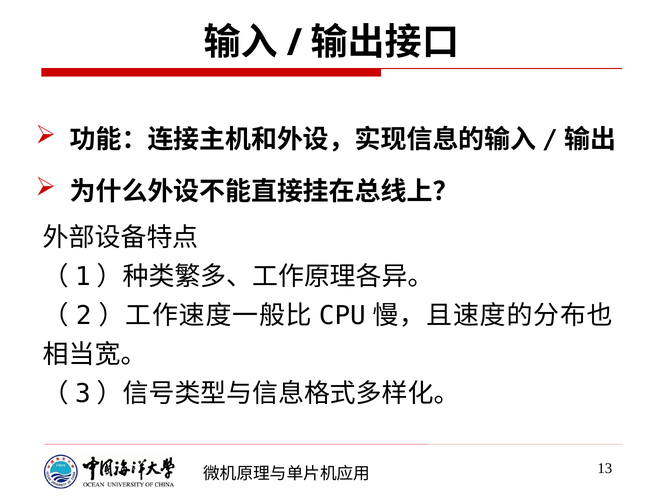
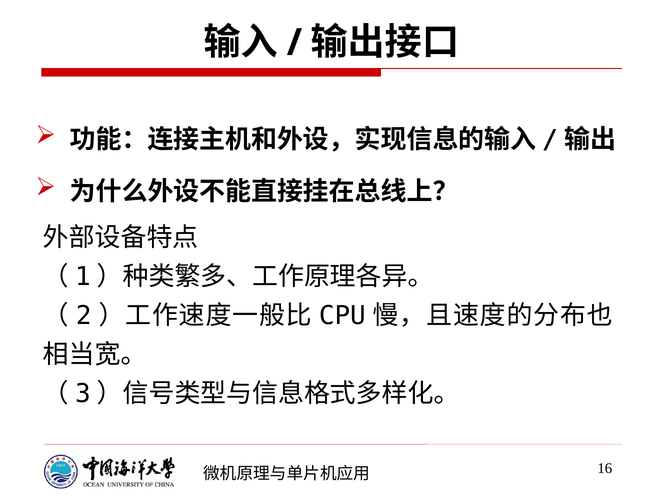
13: 13 -> 16 (605, 469)
